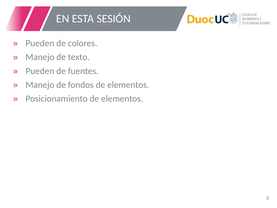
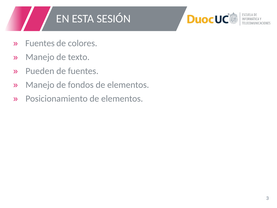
Pueden: Pueden -> Fuentes (40, 43)
